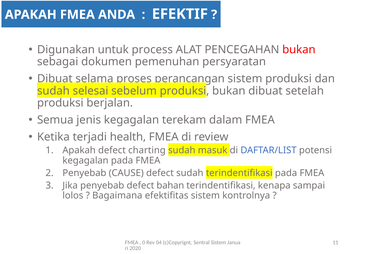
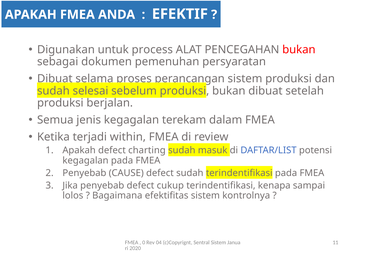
health: health -> within (128, 137)
bahan: bahan -> cukup (170, 186)
